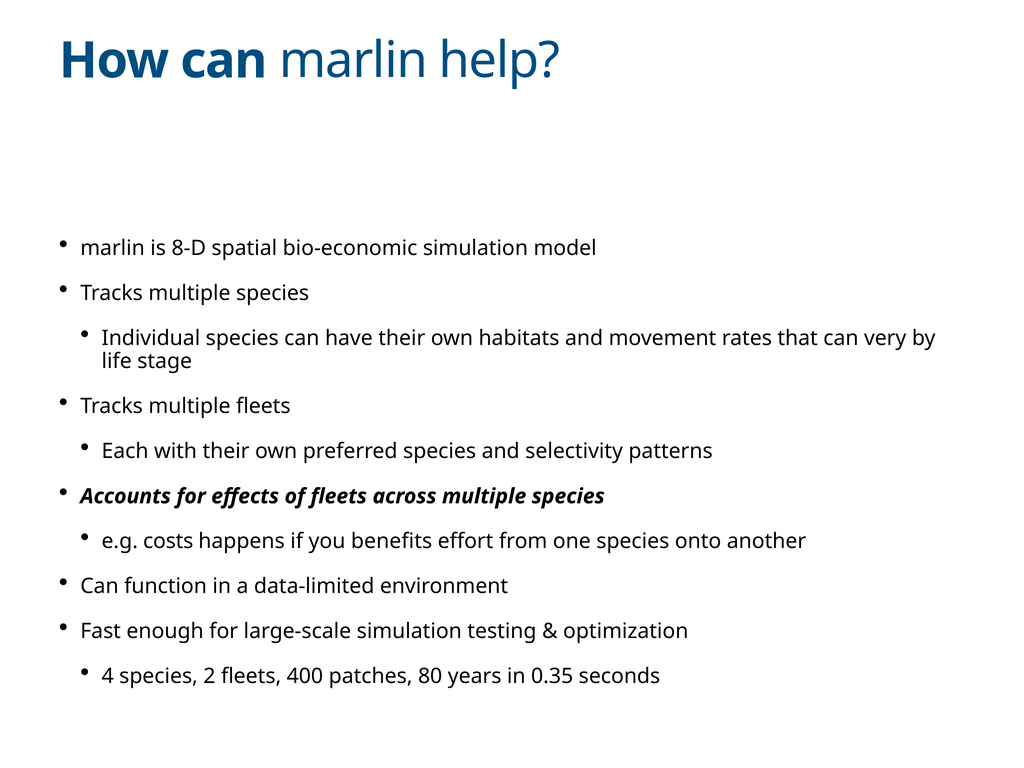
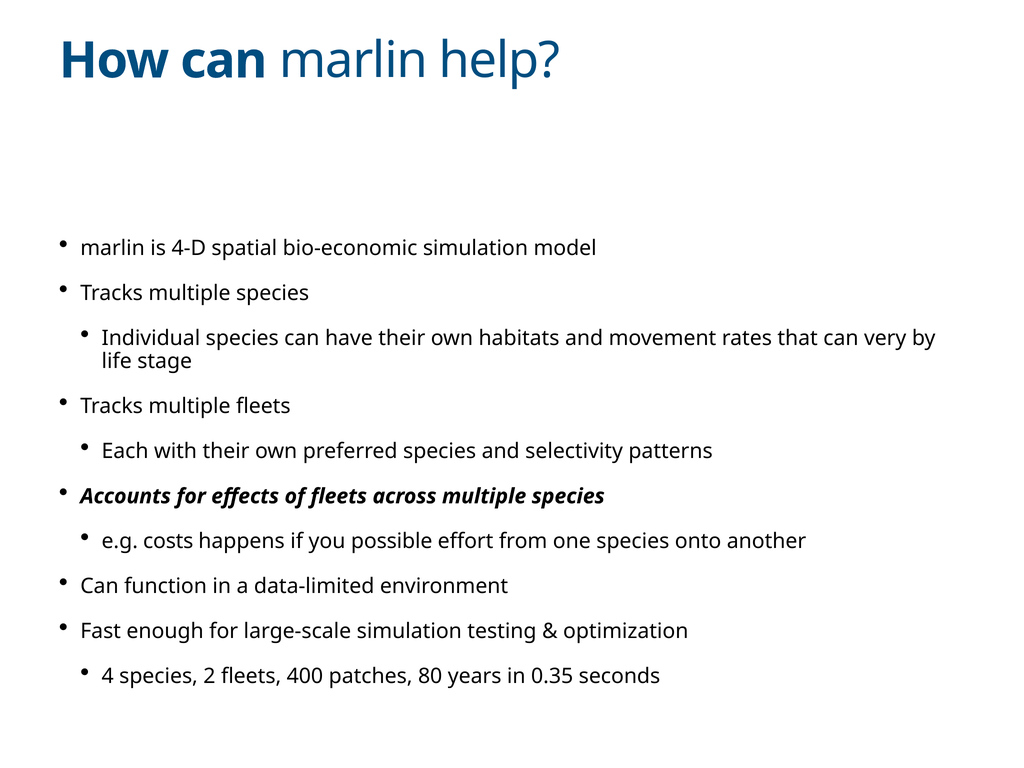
8-D: 8-D -> 4-D (189, 248)
benefits: benefits -> possible (392, 541)
